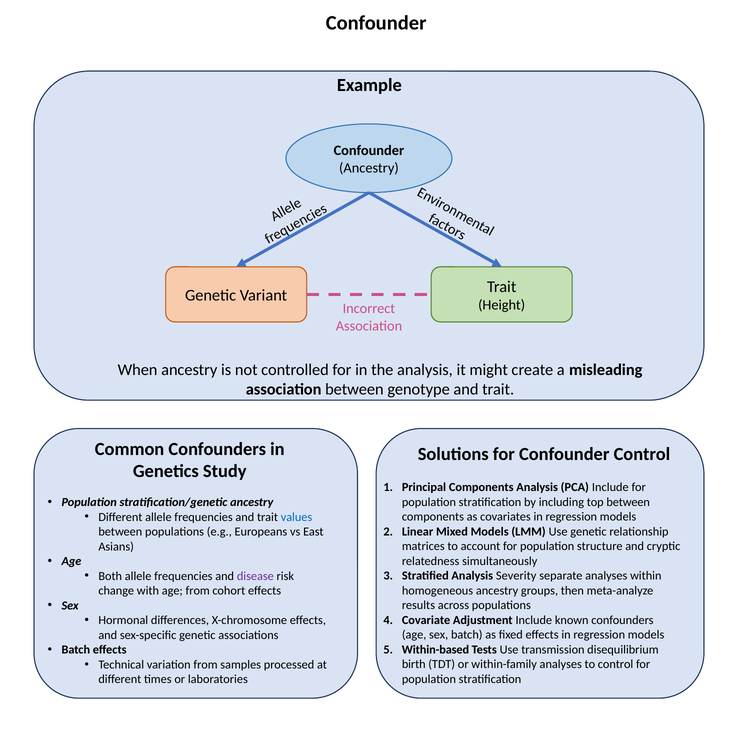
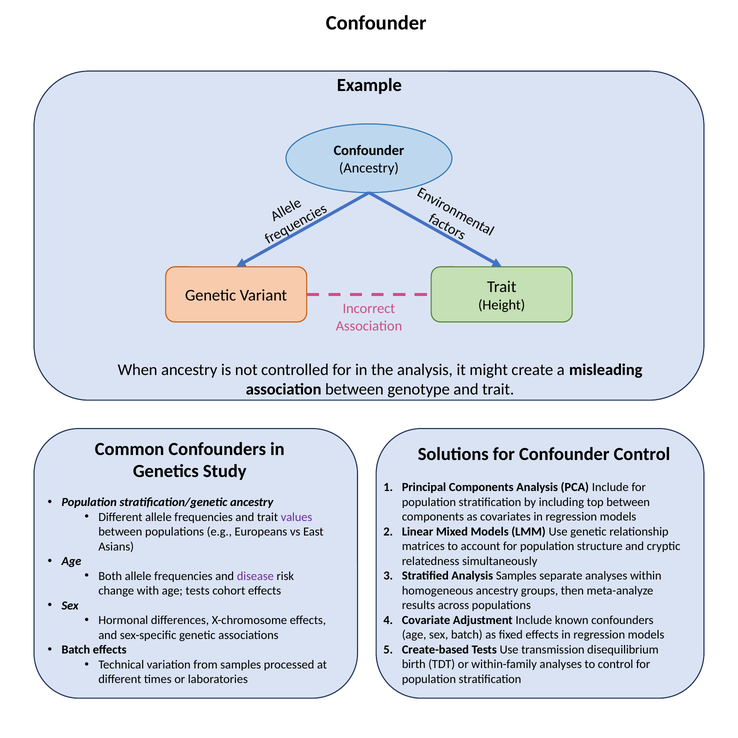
values colour: blue -> purple (296, 517)
Analysis Severity: Severity -> Samples (516, 576)
age from: from -> tests (198, 591)
Within-based: Within-based -> Create-based (435, 650)
